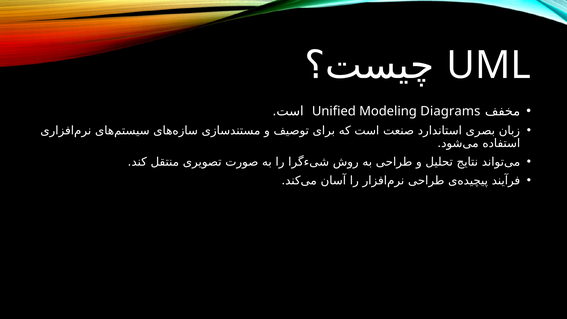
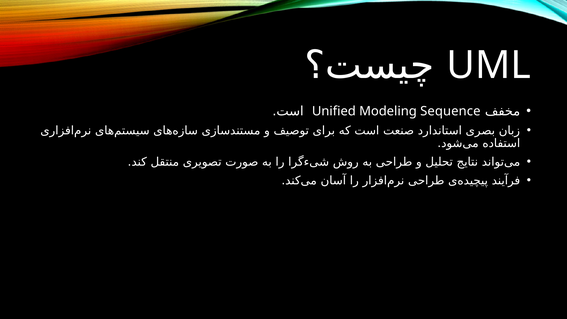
Diagrams: Diagrams -> Sequence (450, 111)
